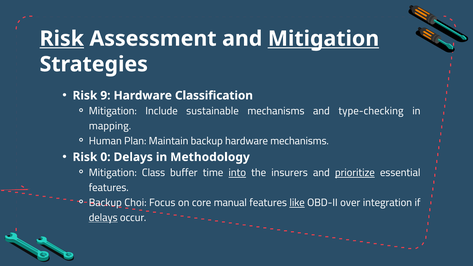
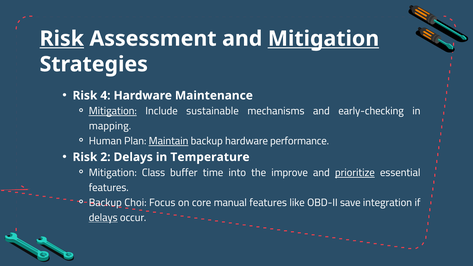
9: 9 -> 4 (105, 96)
Classification: Classification -> Maintenance (214, 96)
Mitigation underline: none -> present (113, 111)
type-checking: type-checking -> early-checking (371, 111)
Maintain underline: none -> present (169, 141)
hardware mechanisms: mechanisms -> performance (300, 141)
0: 0 -> 2 (105, 157)
Methodology: Methodology -> Temperature (210, 157)
into underline: present -> none (237, 173)
insurers: insurers -> improve (290, 173)
like underline: present -> none (297, 203)
over: over -> save (350, 203)
